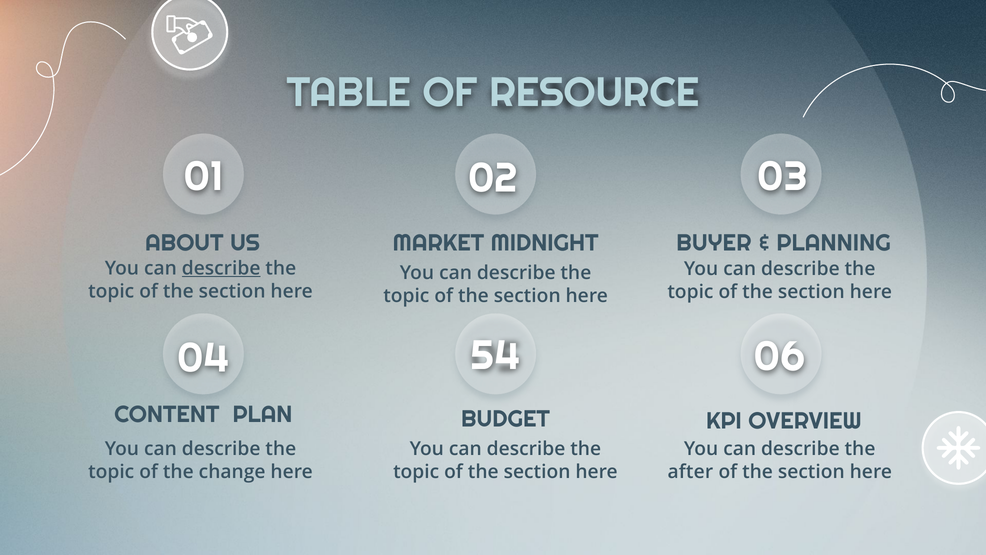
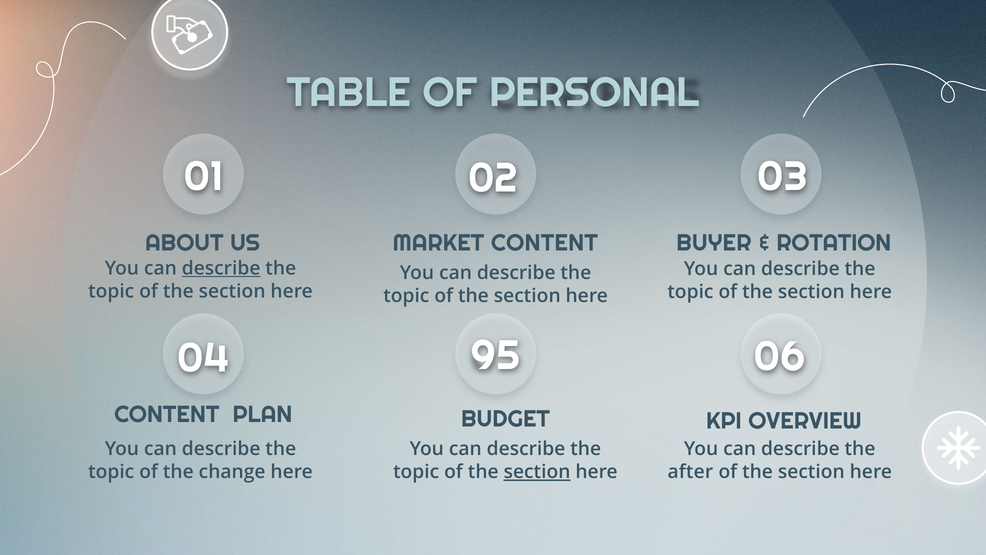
RESOURCE: RESOURCE -> PERSONAL (594, 93)
MARKET MIDNIGHT: MIDNIGHT -> CONTENT (544, 243)
PLANNING: PLANNING -> ROTATION (834, 243)
54: 54 -> 95 (495, 355)
section underline: none -> present (537, 472)
